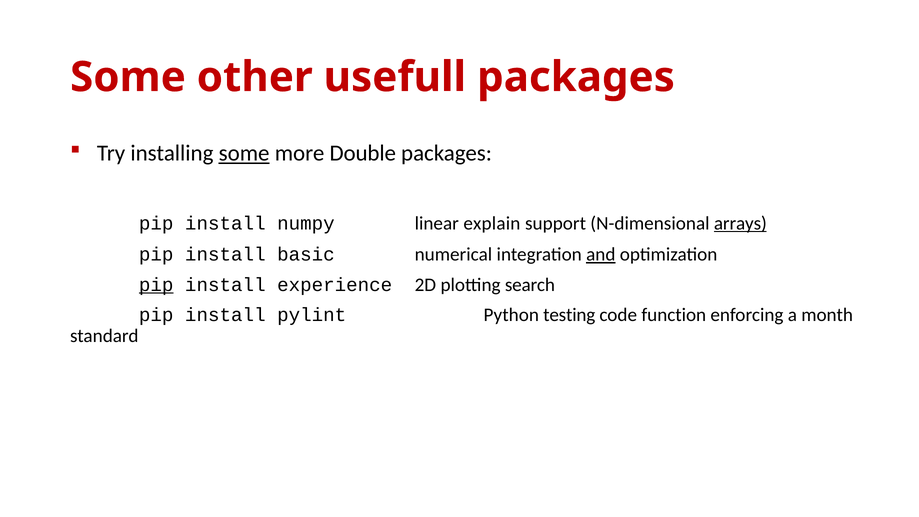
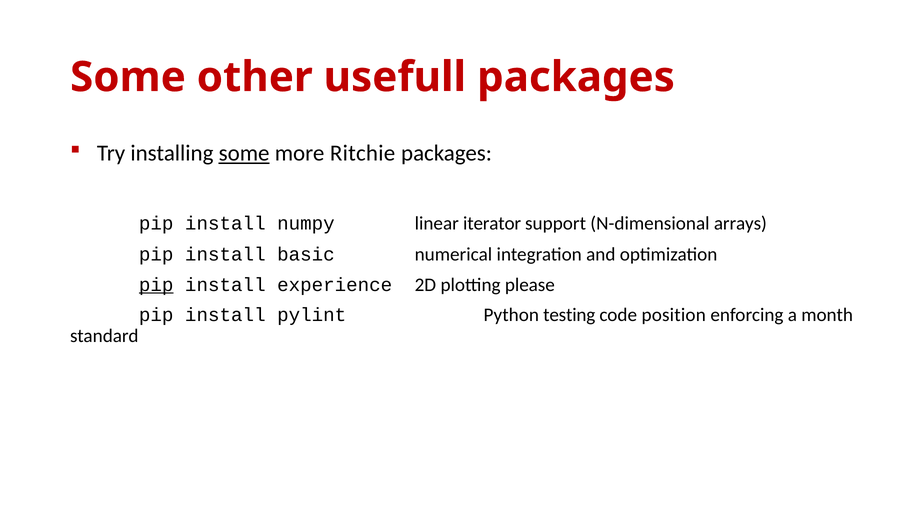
Double: Double -> Ritchie (363, 153)
explain: explain -> iterator (492, 223)
arrays underline: present -> none (740, 223)
and underline: present -> none (601, 254)
search: search -> please (530, 285)
function: function -> position (674, 315)
